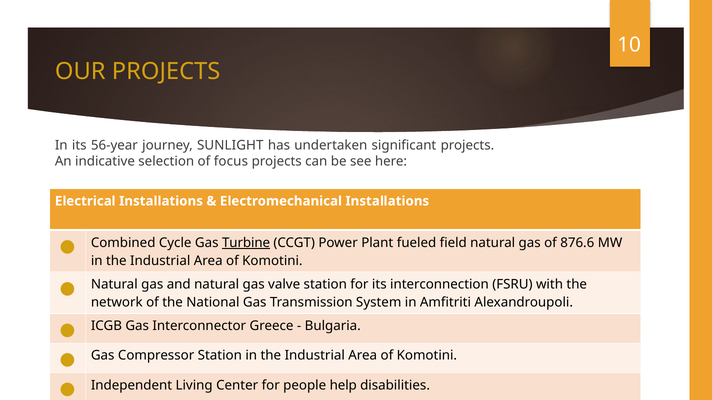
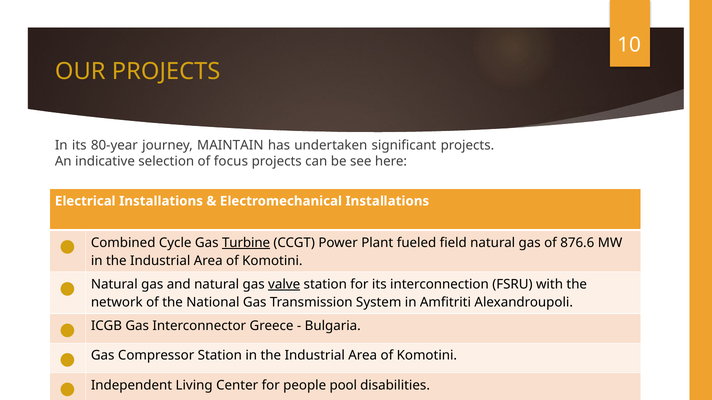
56-year: 56-year -> 80-year (114, 146)
SUNLIGHT: SUNLIGHT -> MAINTAIN (230, 146)
valve underline: none -> present (284, 285)
help: help -> pool (343, 386)
